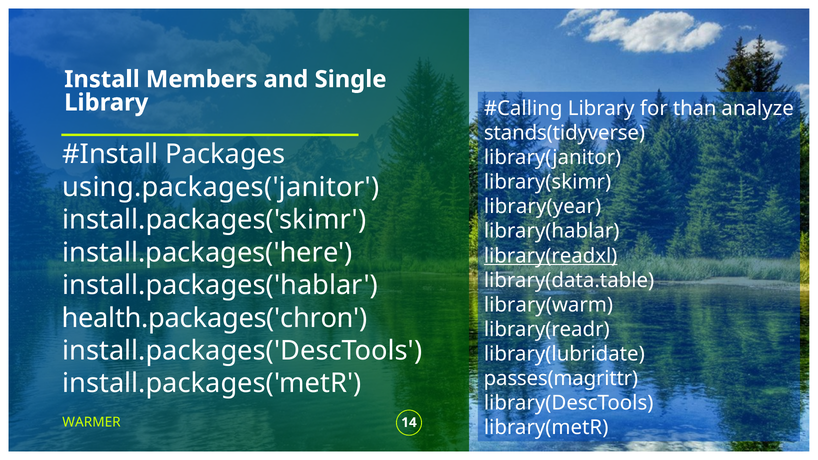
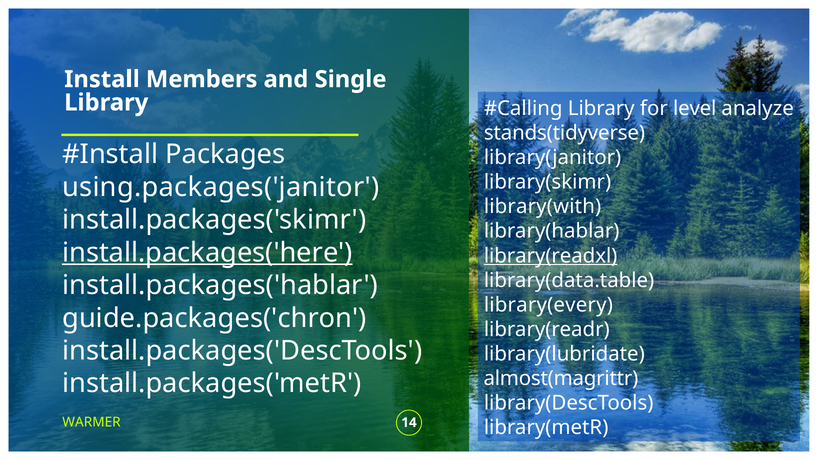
than: than -> level (695, 109)
library(year: library(year -> library(with (543, 207)
install.packages('here underline: none -> present (207, 253)
library(warm: library(warm -> library(every (548, 305)
health.packages('chron: health.packages('chron -> guide.packages('chron (214, 318)
passes(magrittr: passes(magrittr -> almost(magrittr (561, 379)
